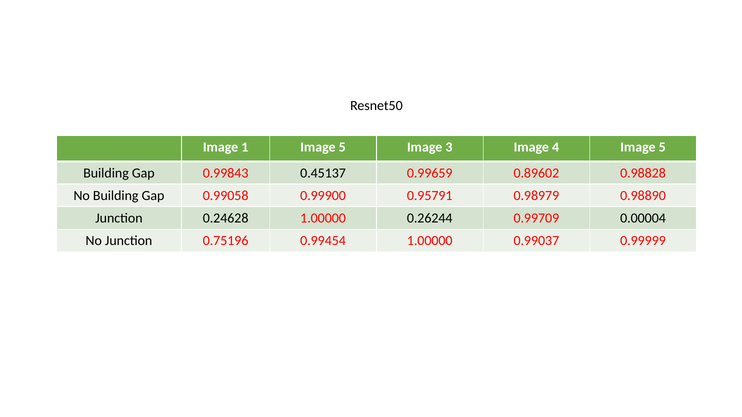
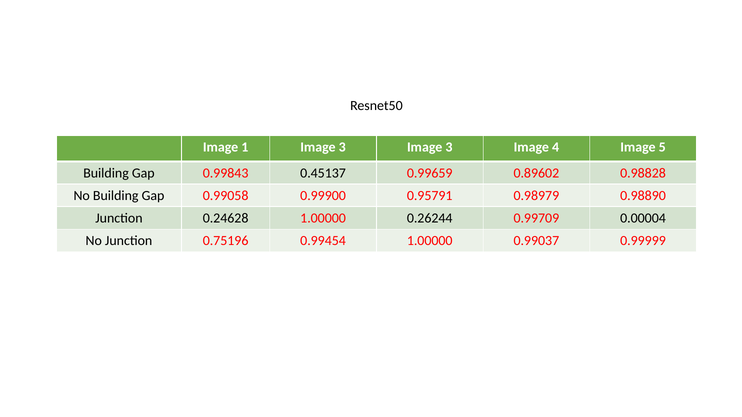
1 Image 5: 5 -> 3 (342, 147)
